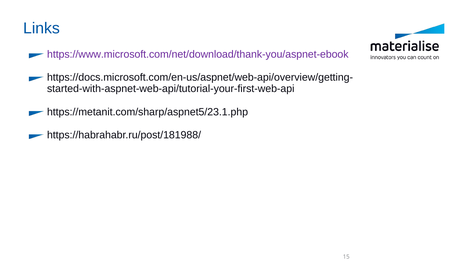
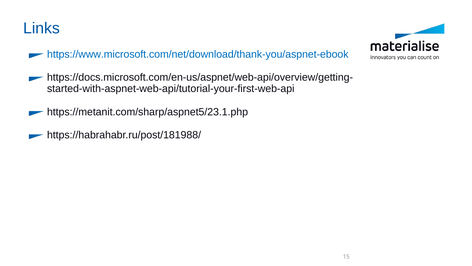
https://www.microsoft.com/net/download/thank-you/aspnet-ebook colour: purple -> blue (198, 54)
